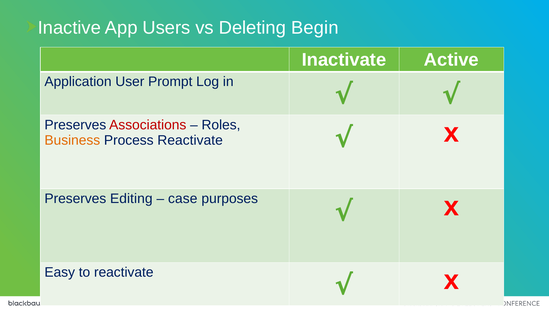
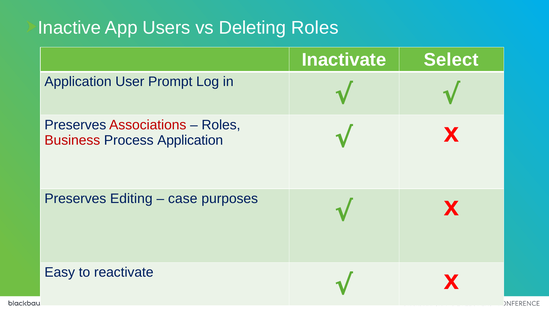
Deleting Begin: Begin -> Roles (315, 28)
Active: Active -> Select (451, 60)
Business colour: orange -> red (72, 140)
Process Reactivate: Reactivate -> Application (190, 140)
